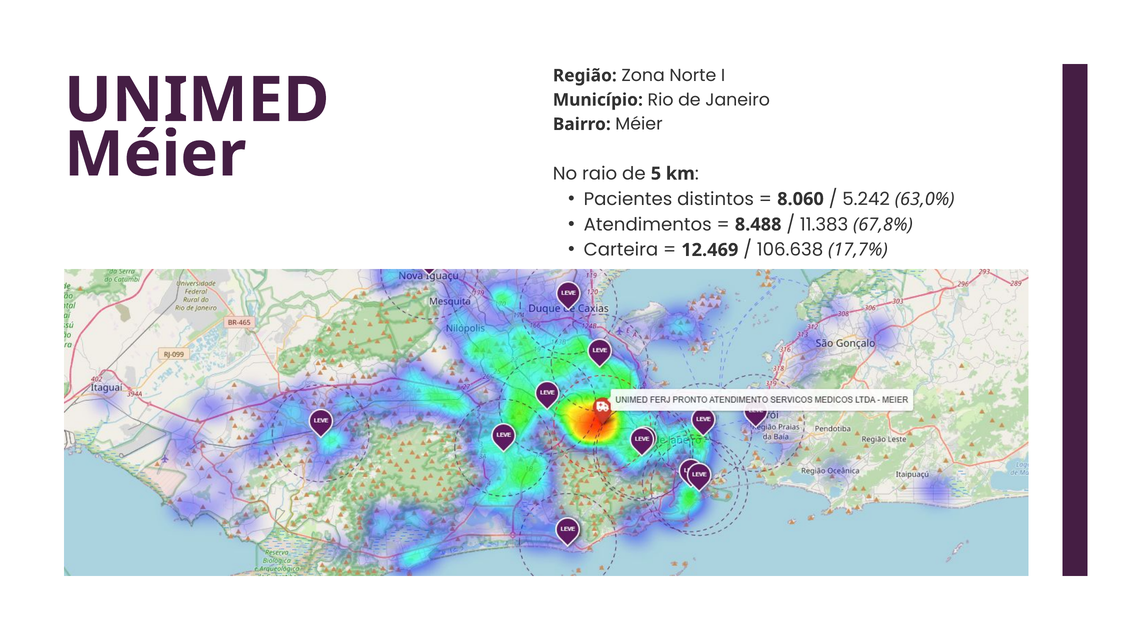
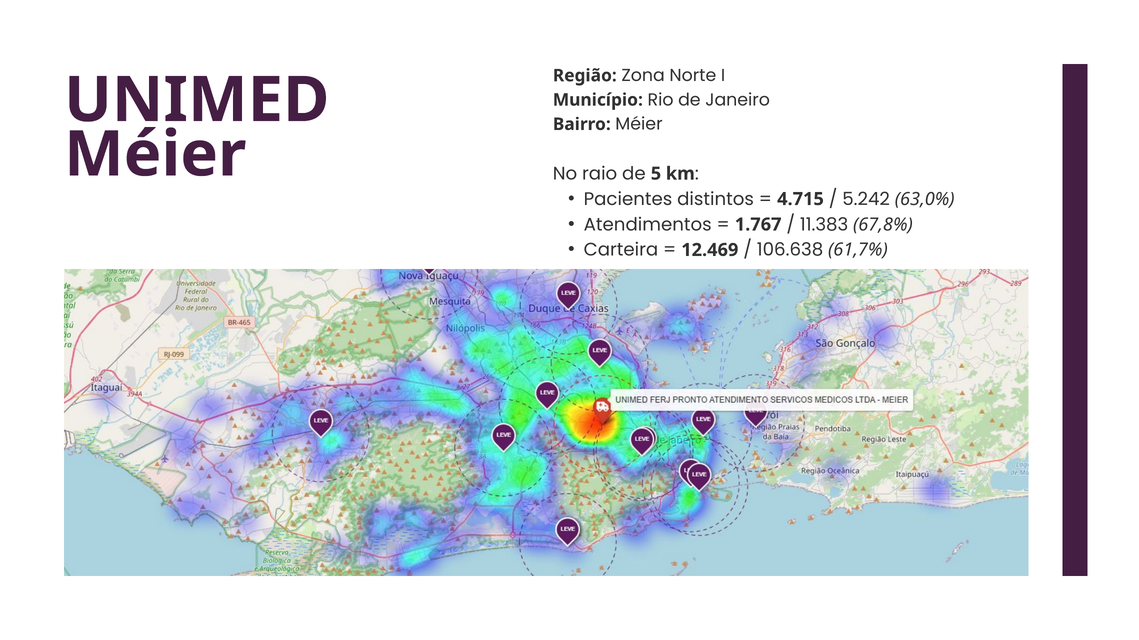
8.060: 8.060 -> 4.715 (801, 199)
8.488: 8.488 -> 1.767 (758, 225)
17,7%: 17,7% -> 61,7% (858, 250)
